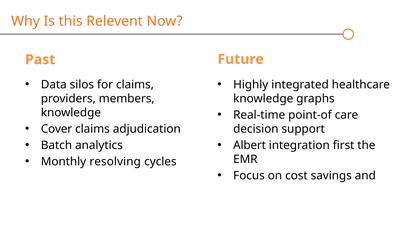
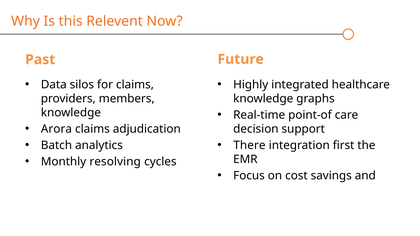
Cover: Cover -> Arora (56, 129)
Albert: Albert -> There (249, 146)
